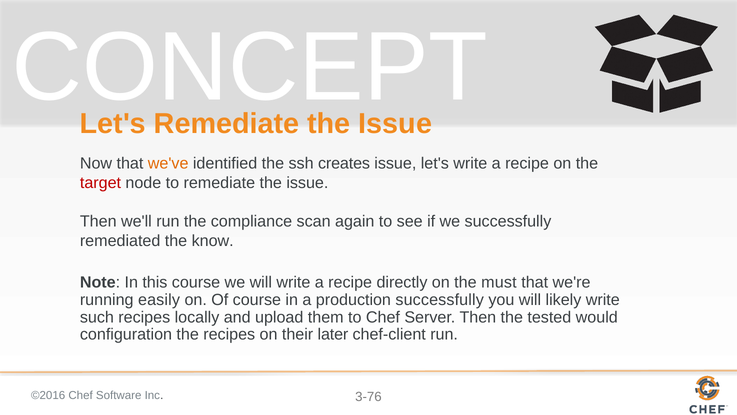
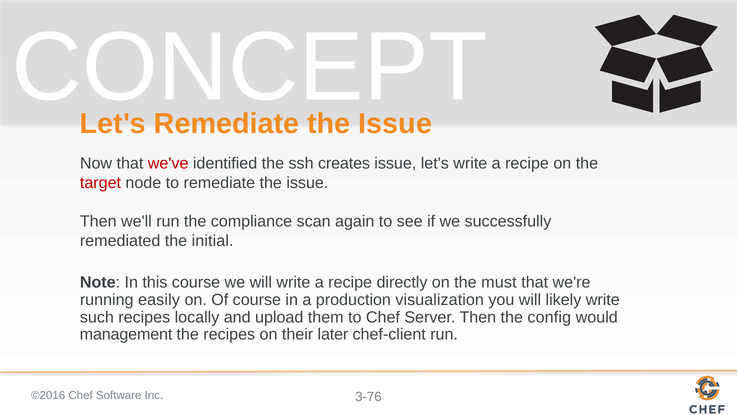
we've colour: orange -> red (168, 163)
know: know -> initial (213, 241)
production successfully: successfully -> visualization (440, 299)
tested: tested -> config (549, 317)
configuration: configuration -> management (126, 334)
